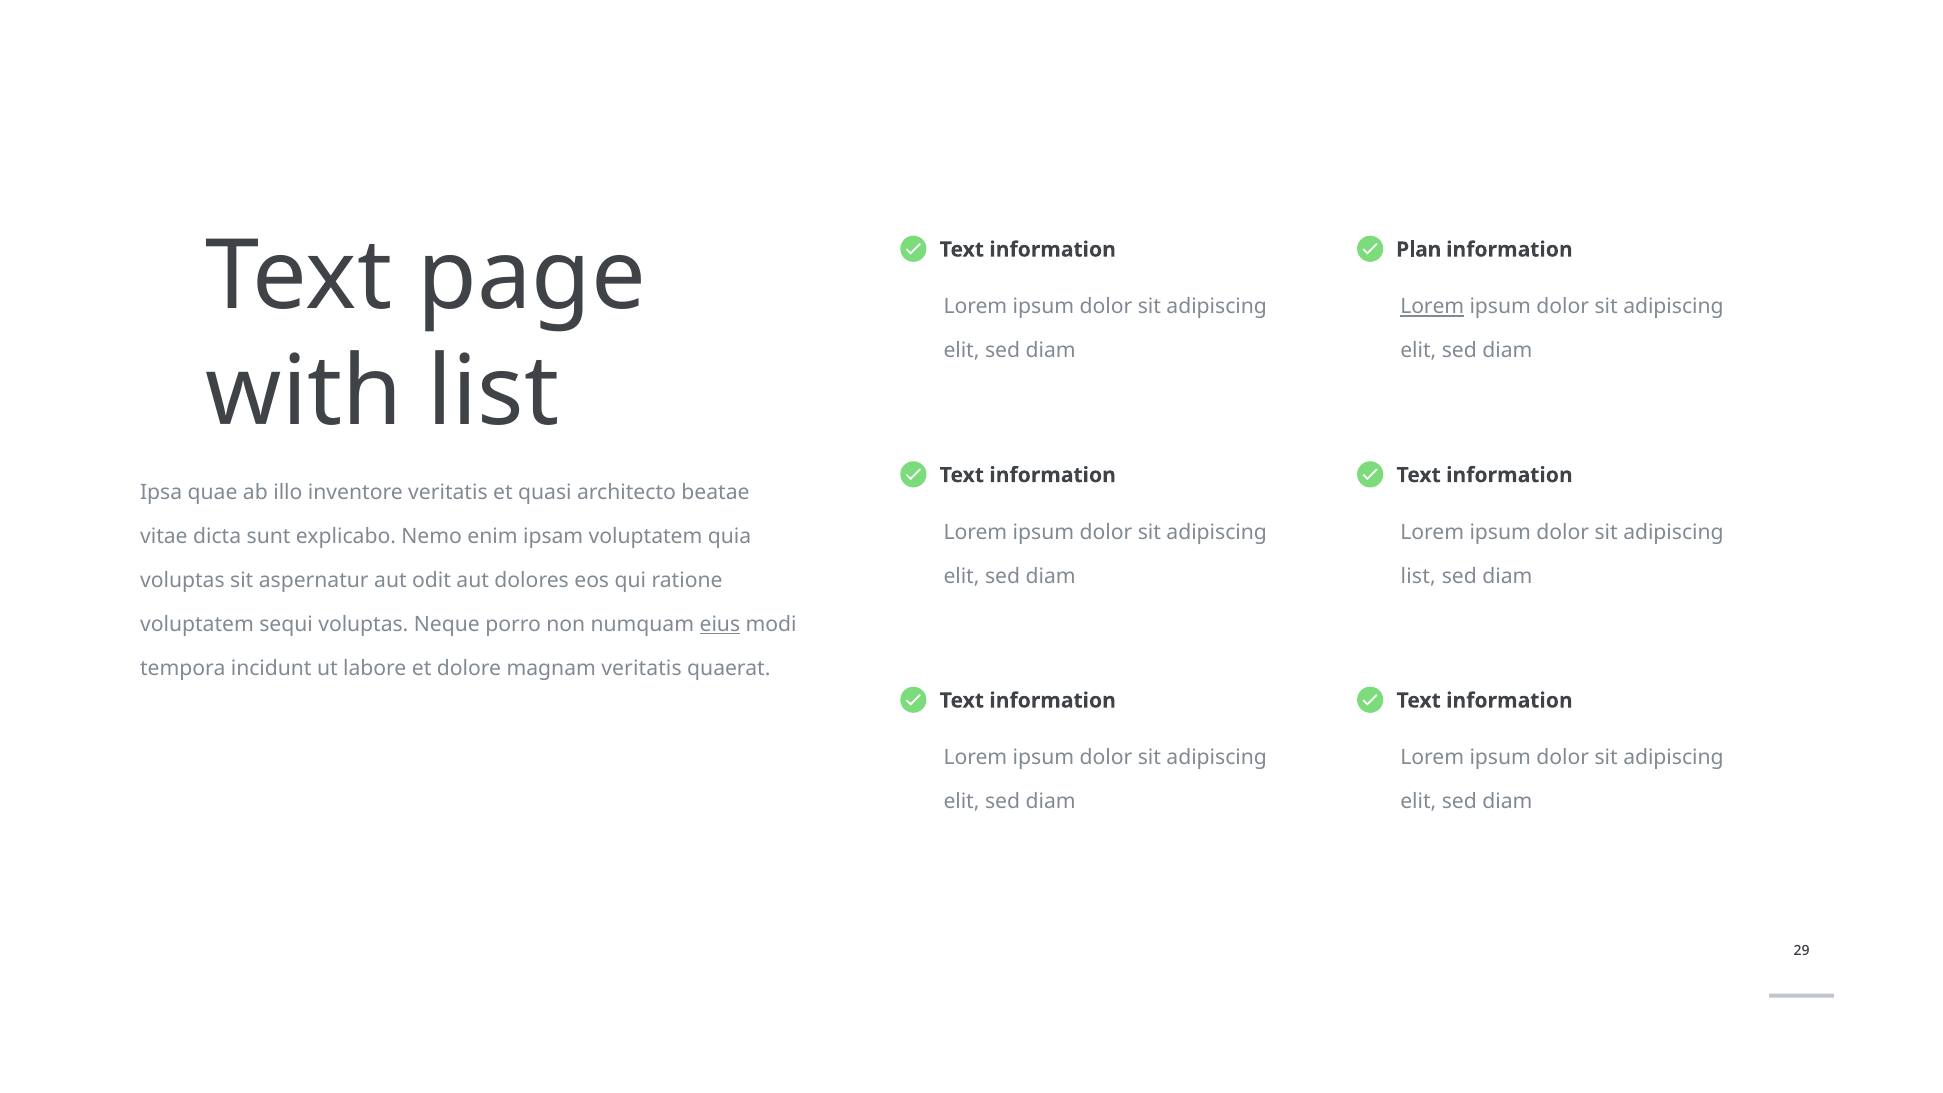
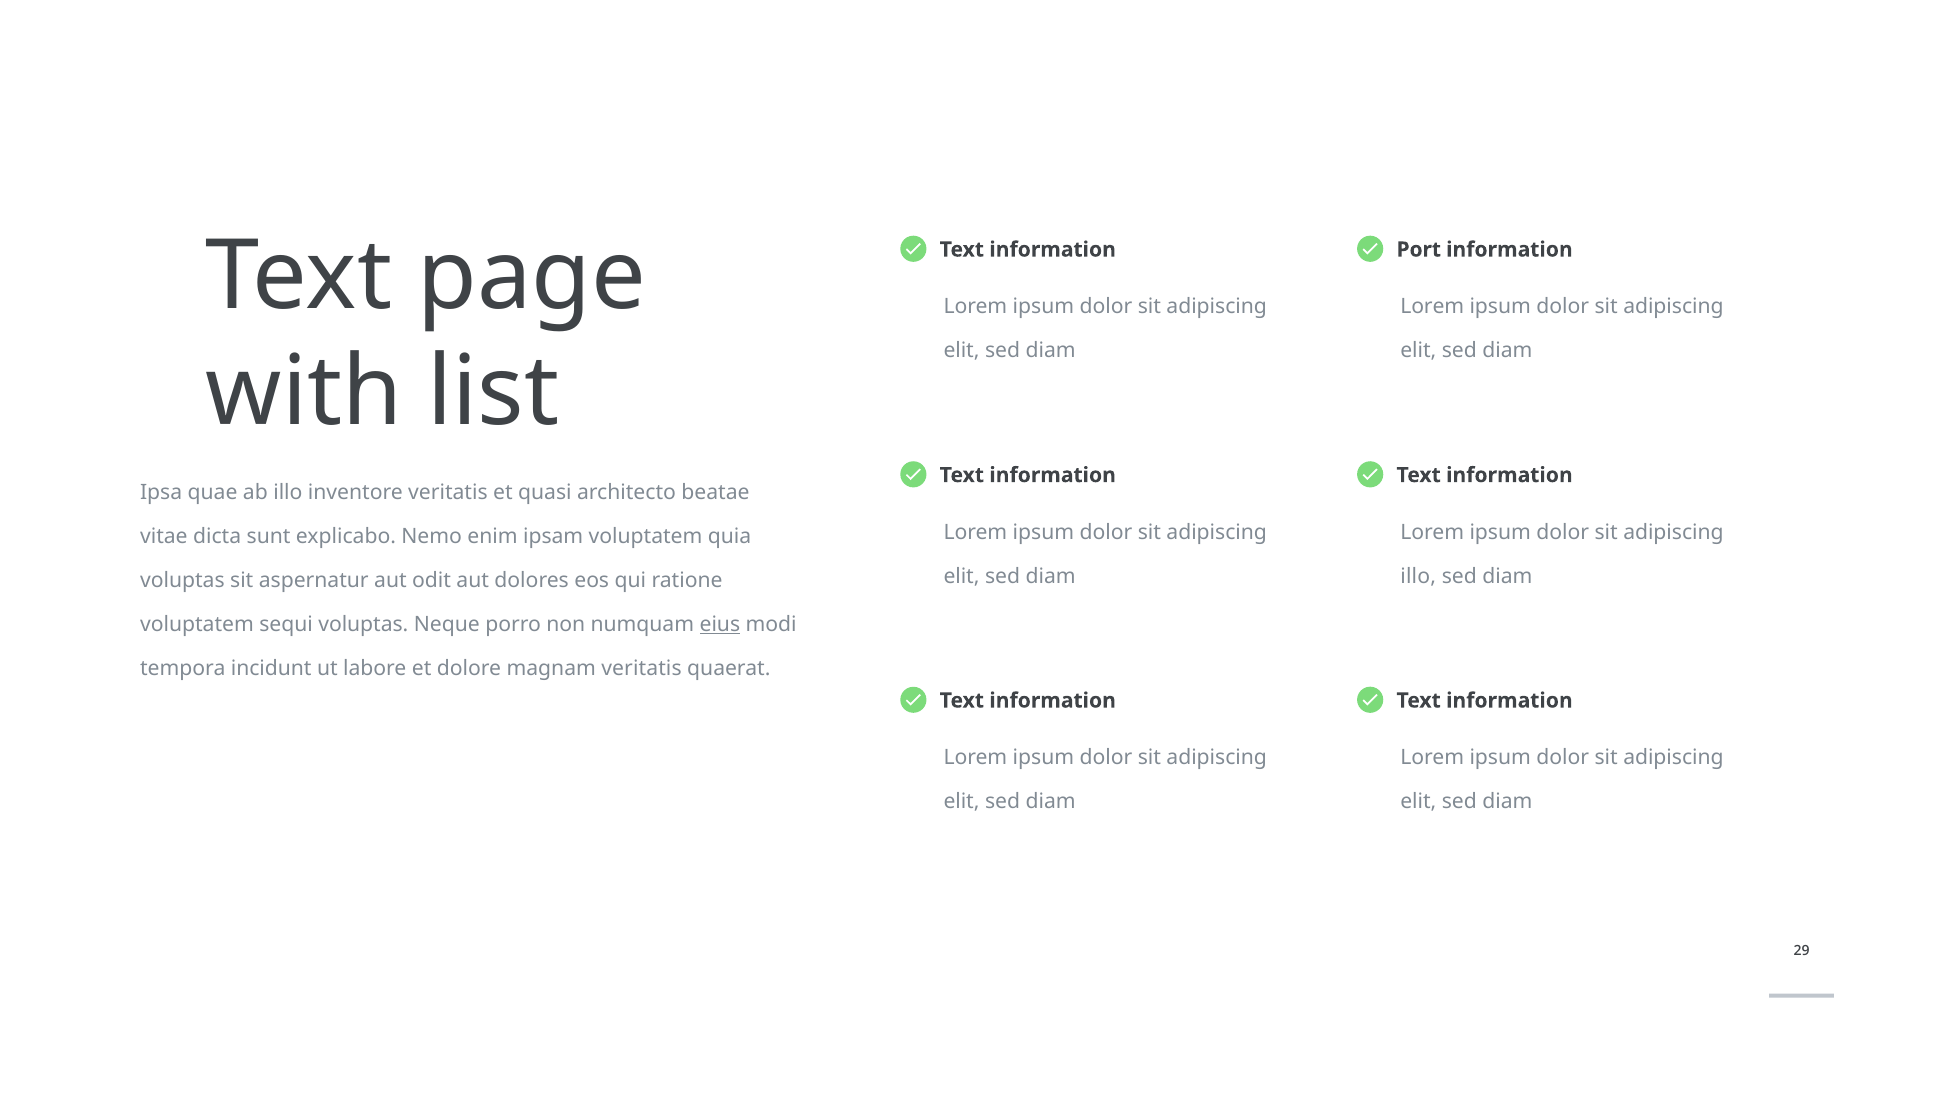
Plan: Plan -> Port (1419, 250)
Lorem underline: present -> none (1432, 307)
list: list -> illo (1418, 576)
